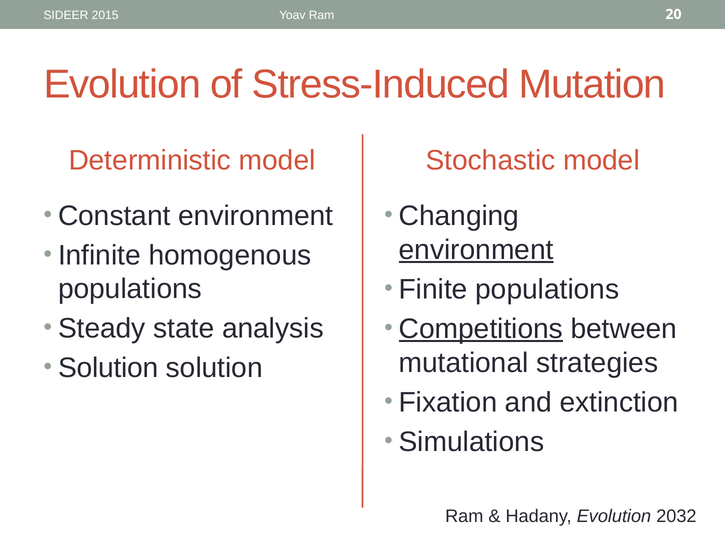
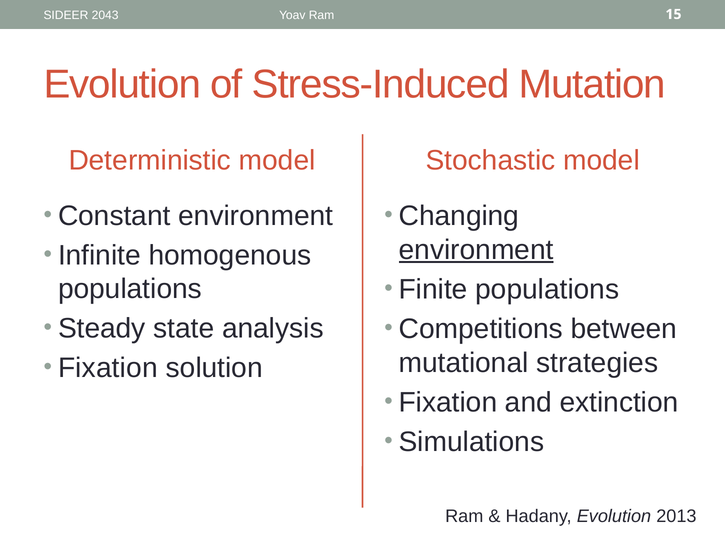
2015: 2015 -> 2043 (105, 15)
20: 20 -> 15 (673, 14)
Competitions underline: present -> none (481, 329)
Solution: Solution -> Fixation (108, 368)
2032: 2032 -> 2013 (676, 516)
